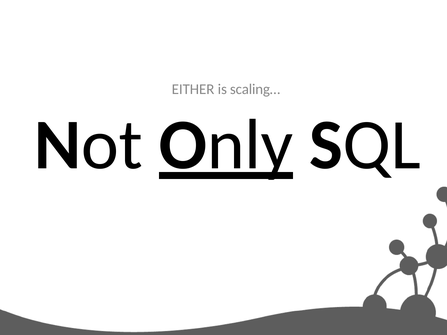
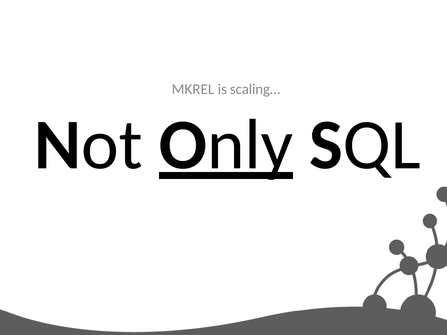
EITHER: EITHER -> MKREL (193, 89)
